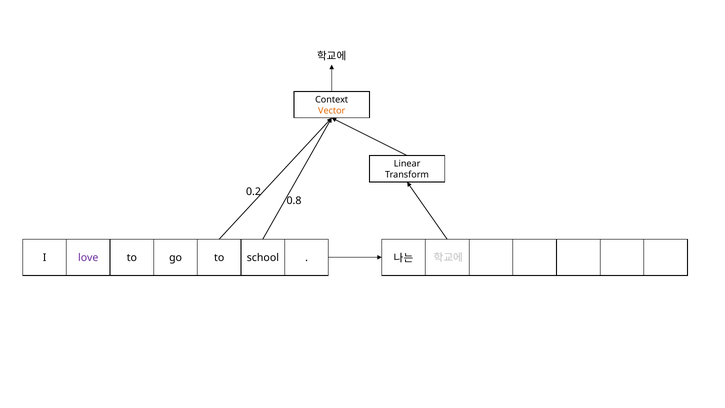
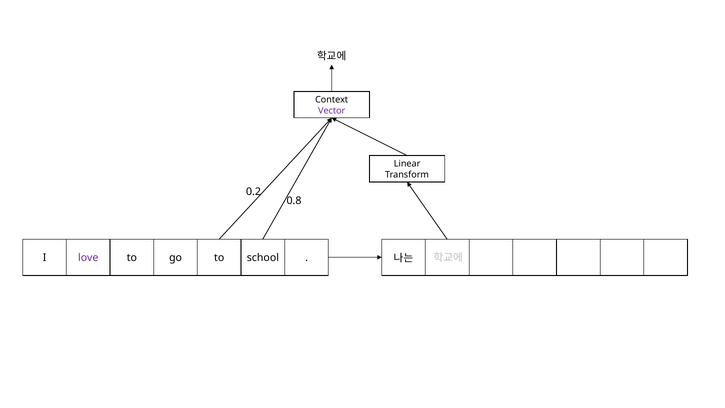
Vector colour: orange -> purple (332, 111)
